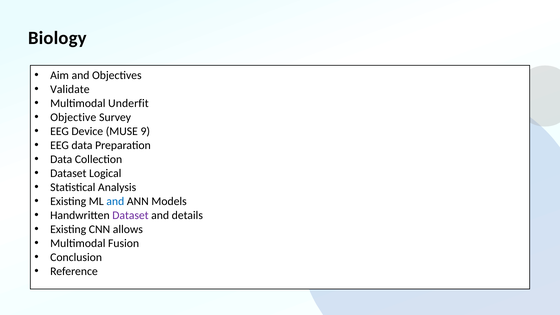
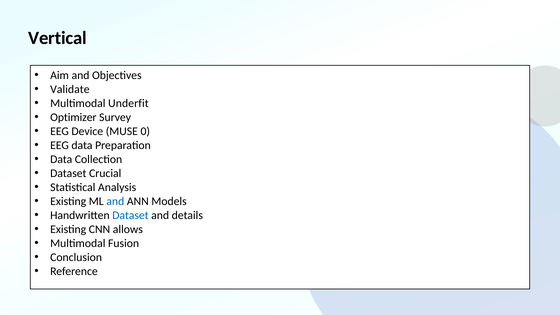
Biology: Biology -> Vertical (58, 38)
Objective: Objective -> Optimizer (73, 117)
9: 9 -> 0 (145, 131)
Logical: Logical -> Crucial (105, 173)
Dataset colour: purple -> blue (130, 215)
